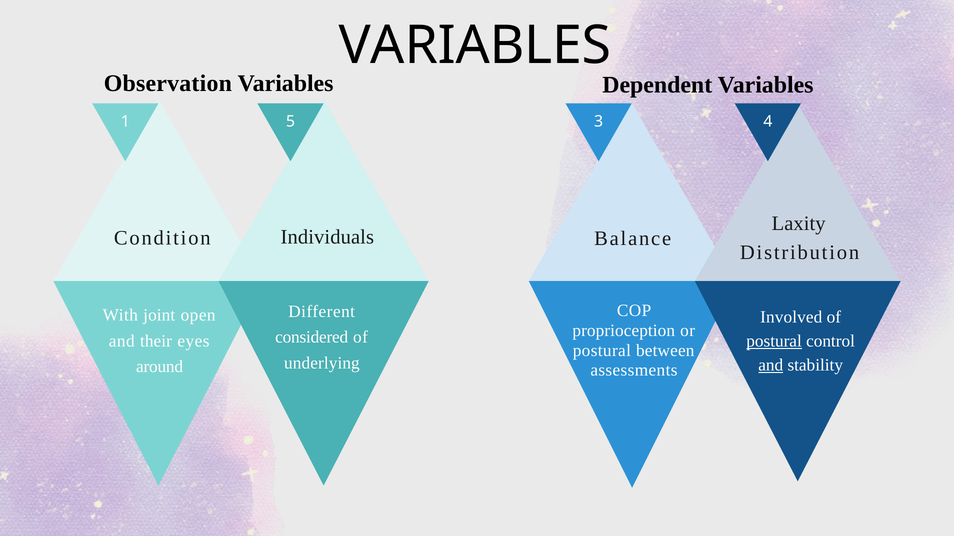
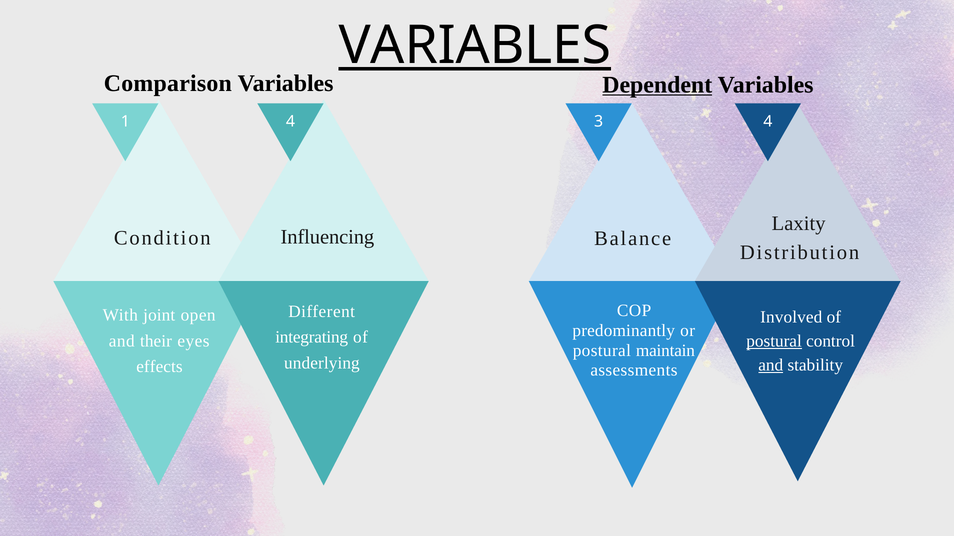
VARIABLES underline: none -> present (475, 46)
Observation: Observation -> Comparison (168, 83)
Dependent underline: none -> present (657, 85)
1 5: 5 -> 4 (290, 122)
Individuals: Individuals -> Influencing (327, 237)
proprioception: proprioception -> predominantly (624, 331)
considered: considered -> integrating (312, 338)
between: between -> maintain (665, 351)
around: around -> effects (159, 367)
